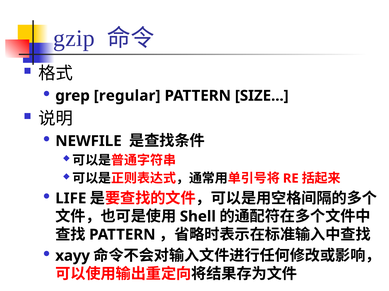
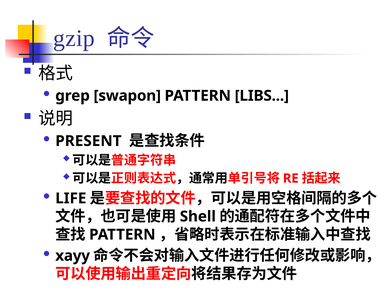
regular: regular -> swapon (127, 96)
SIZE: SIZE -> LIBS (262, 96)
NEWFILE: NEWFILE -> PRESENT (88, 141)
